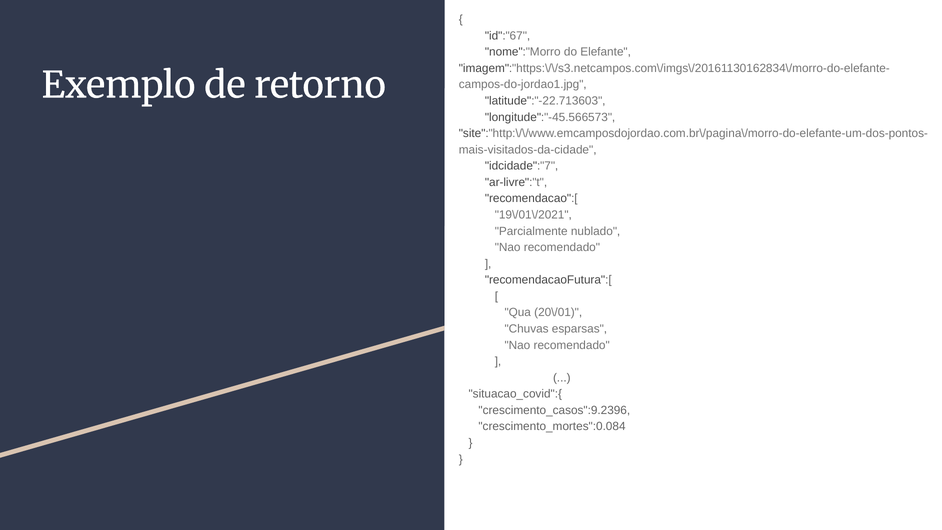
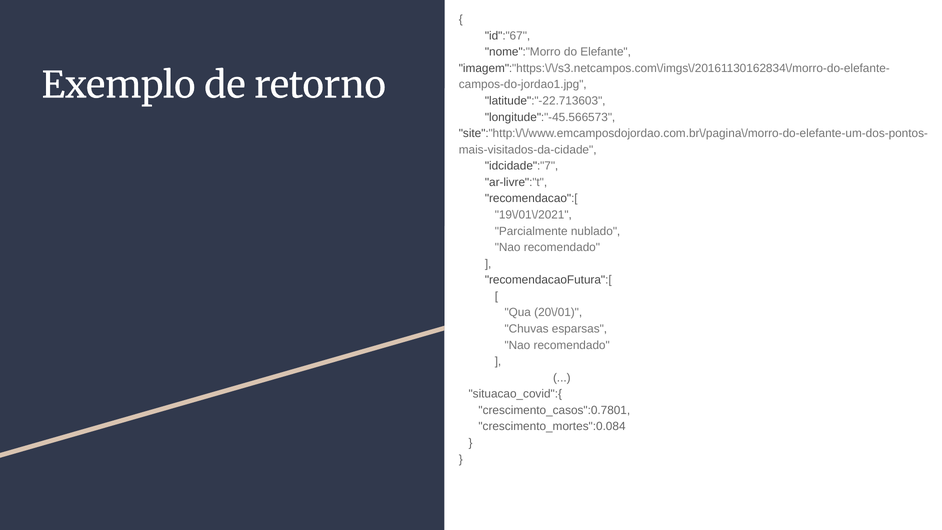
crescimento_casos":9.2396: crescimento_casos":9.2396 -> crescimento_casos":0.7801 (554, 410)
